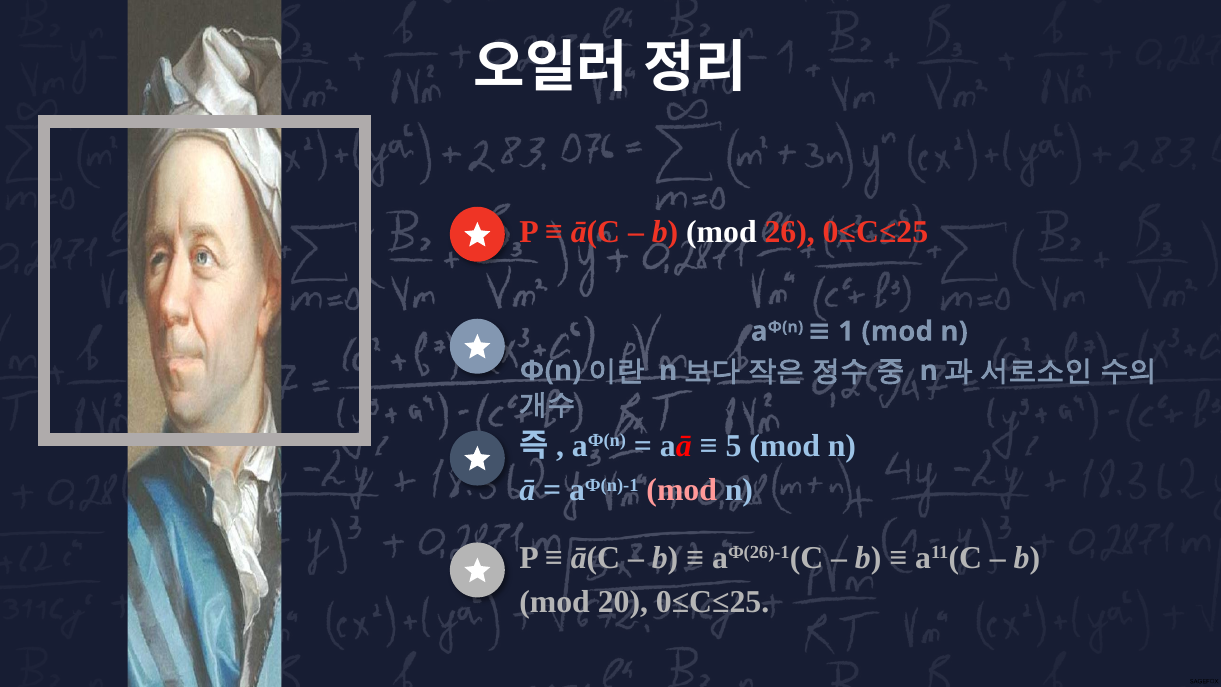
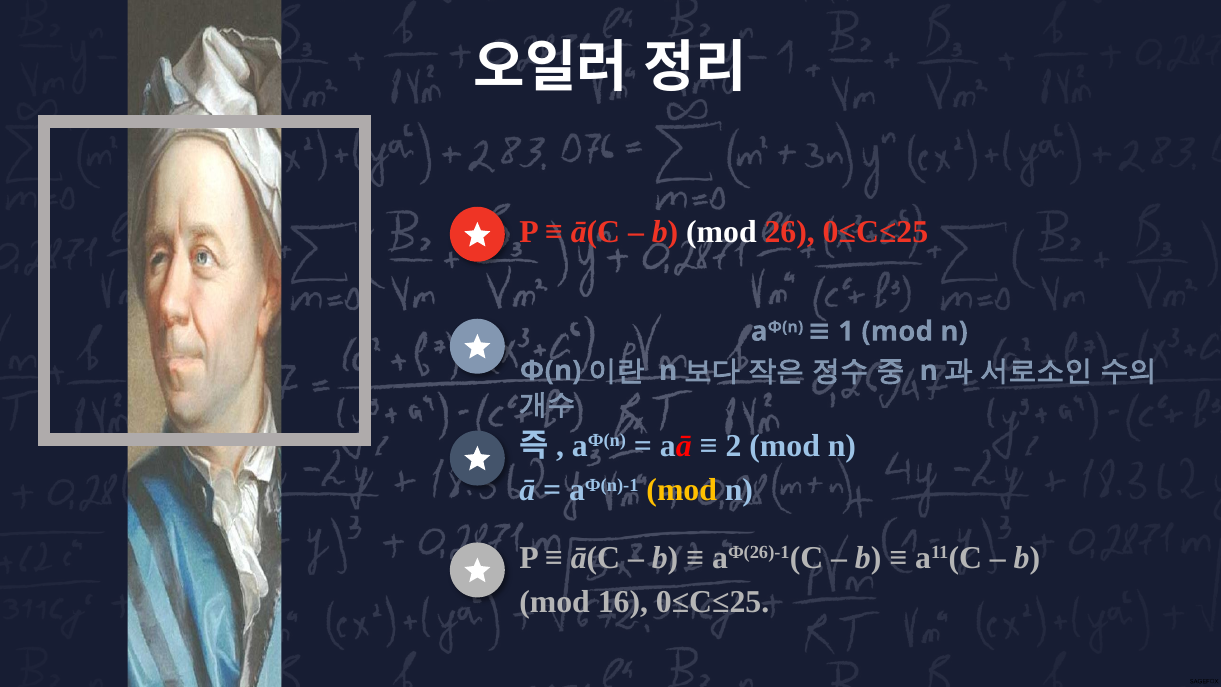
5: 5 -> 2 (734, 446)
mod colour: pink -> yellow (682, 490)
20: 20 -> 16 (623, 602)
